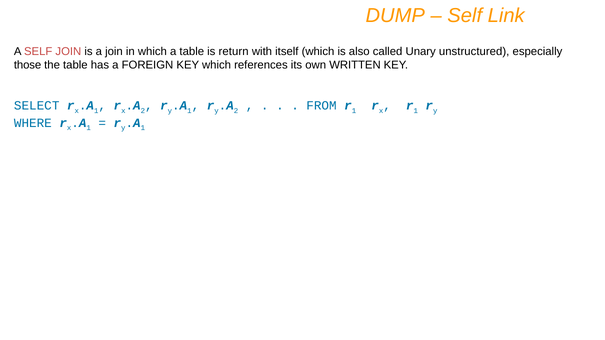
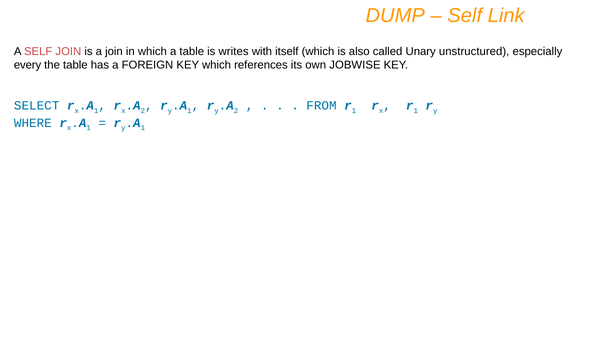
return: return -> writes (234, 51)
those: those -> every (28, 65)
WRITTEN: WRITTEN -> JOBWISE (355, 65)
